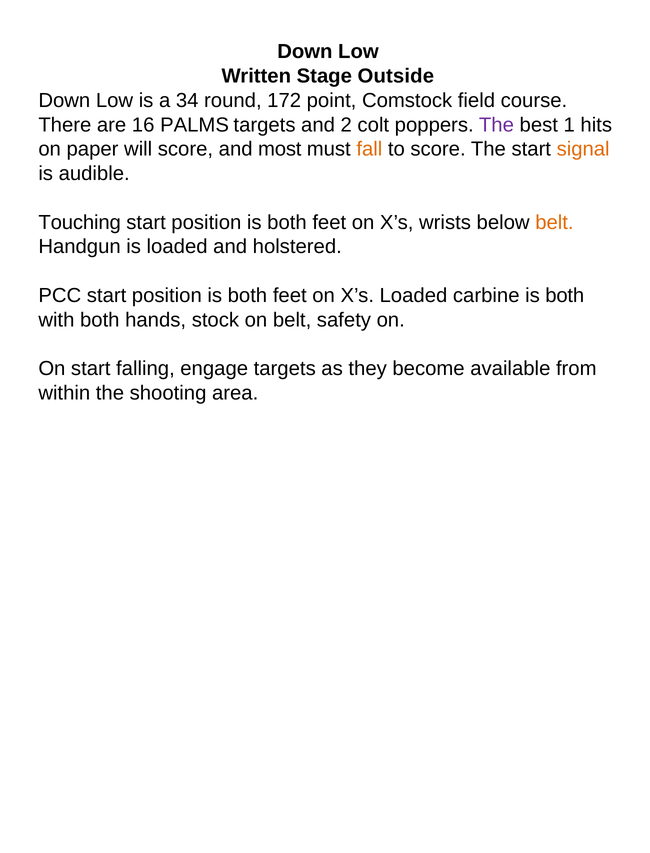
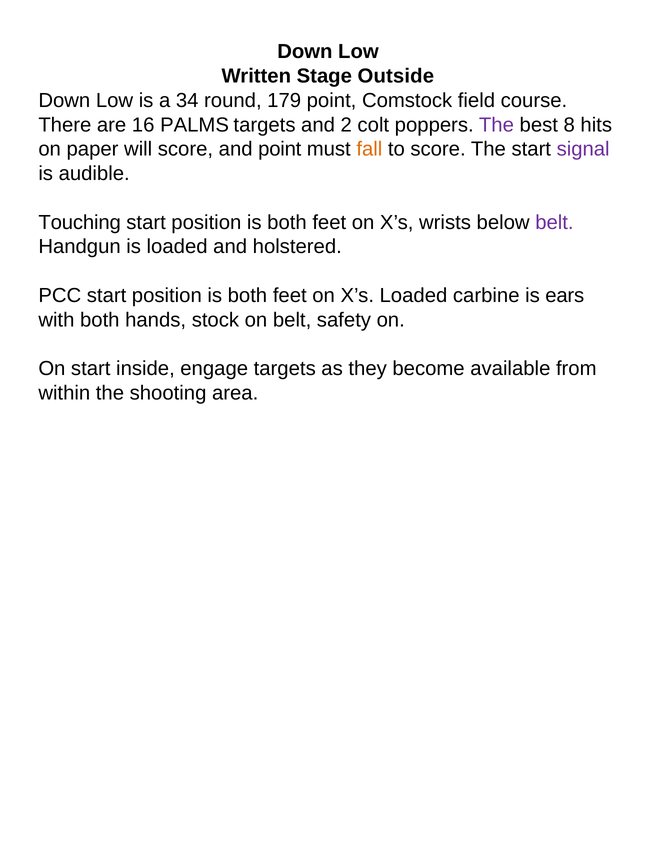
172: 172 -> 179 (284, 100)
1: 1 -> 8 (569, 125)
and most: most -> point (280, 149)
signal colour: orange -> purple (583, 149)
belt colour: orange -> purple (554, 222)
carbine is both: both -> ears (565, 295)
falling: falling -> inside (145, 369)
